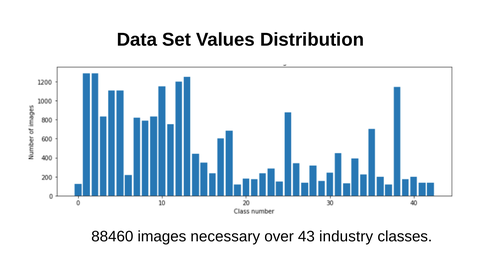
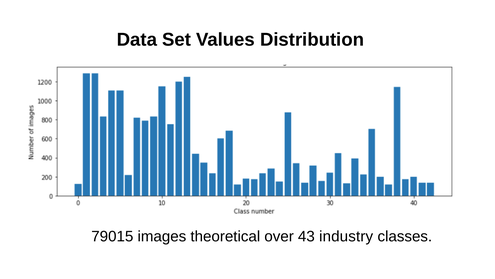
88460: 88460 -> 79015 (112, 236)
necessary: necessary -> theoretical (225, 236)
